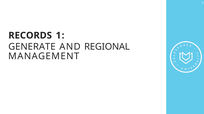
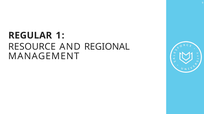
RECORDS: RECORDS -> REGULAR (30, 36)
GENERATE: GENERATE -> RESOURCE (32, 47)
